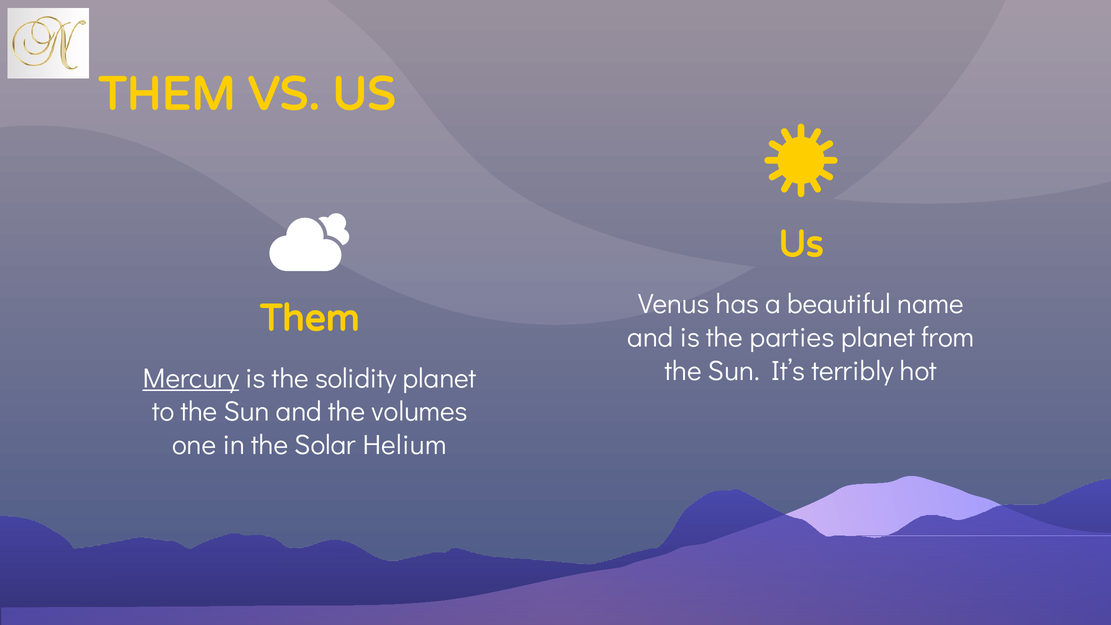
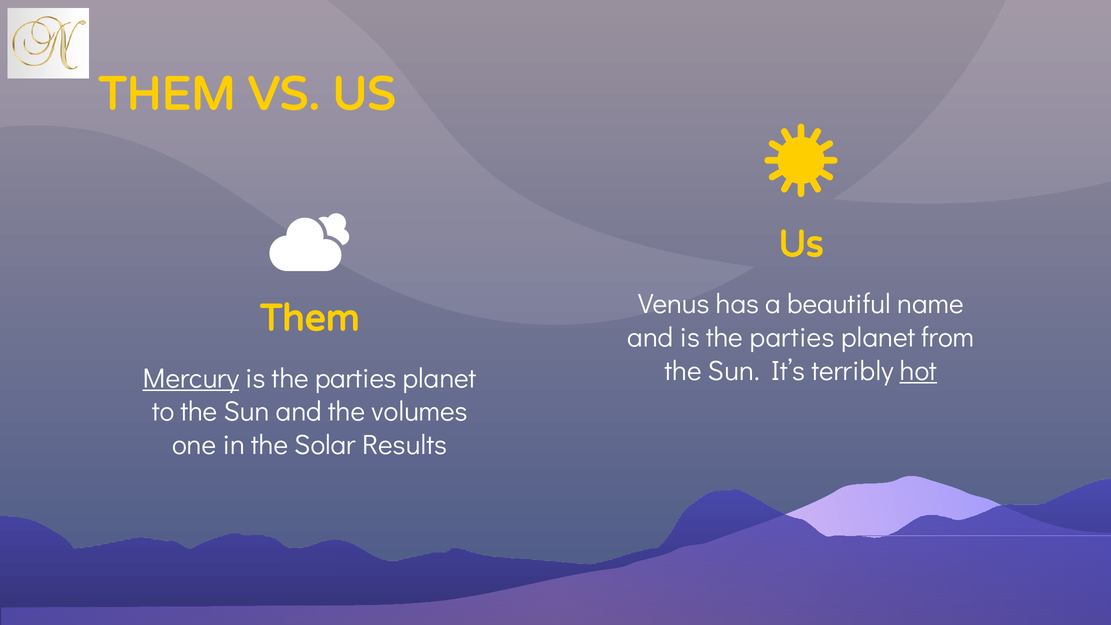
hot underline: none -> present (918, 371)
solidity: solidity -> parties (356, 378)
Helium: Helium -> Results (405, 445)
